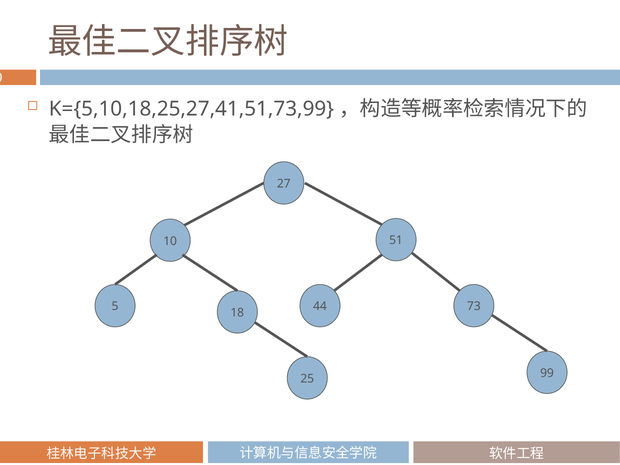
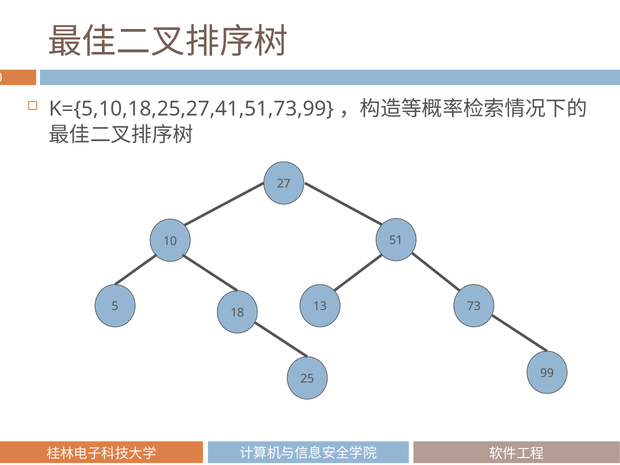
44: 44 -> 13 (320, 307)
